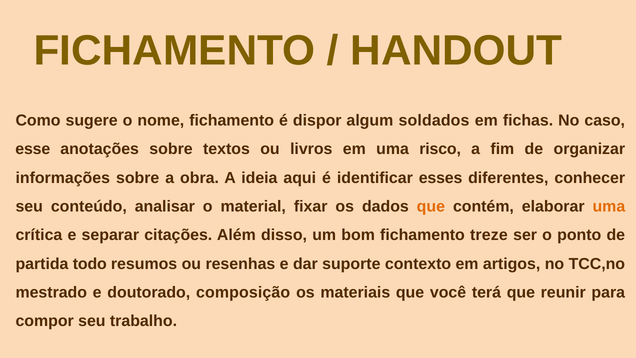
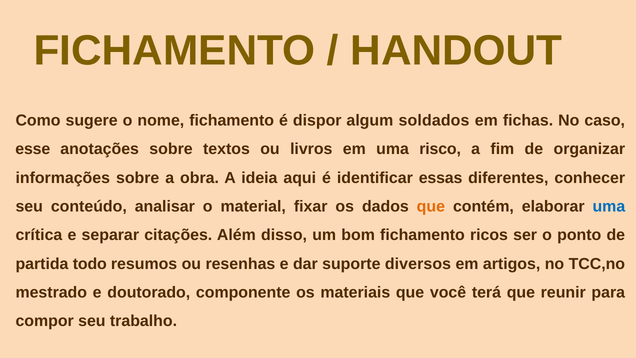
esses: esses -> essas (441, 178)
uma colour: orange -> blue (609, 206)
treze: treze -> ricos (489, 235)
contexto: contexto -> diversos (418, 264)
composição: composição -> componente (243, 292)
